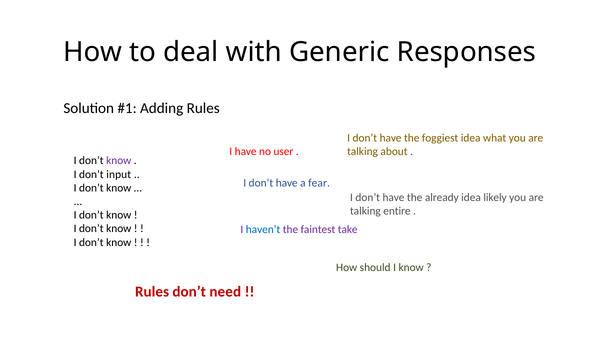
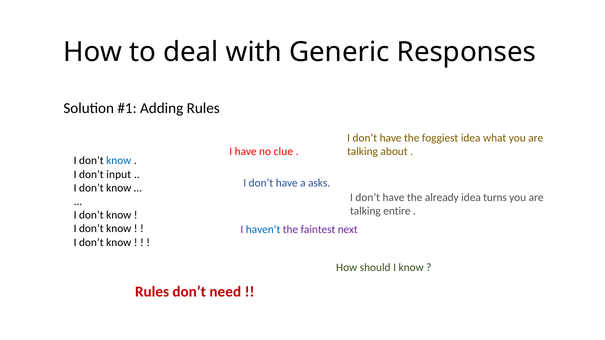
user: user -> clue (283, 152)
know colour: purple -> blue (119, 161)
fear: fear -> asks (319, 183)
likely: likely -> turns (495, 198)
take: take -> next (348, 230)
